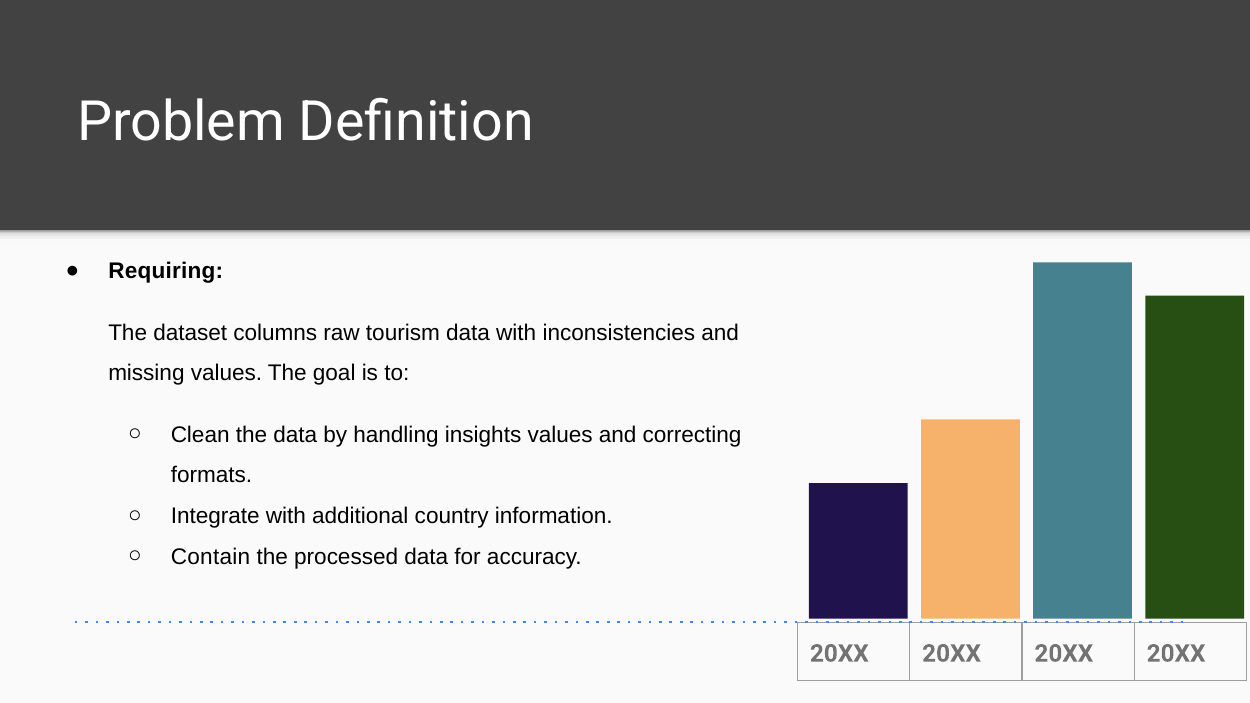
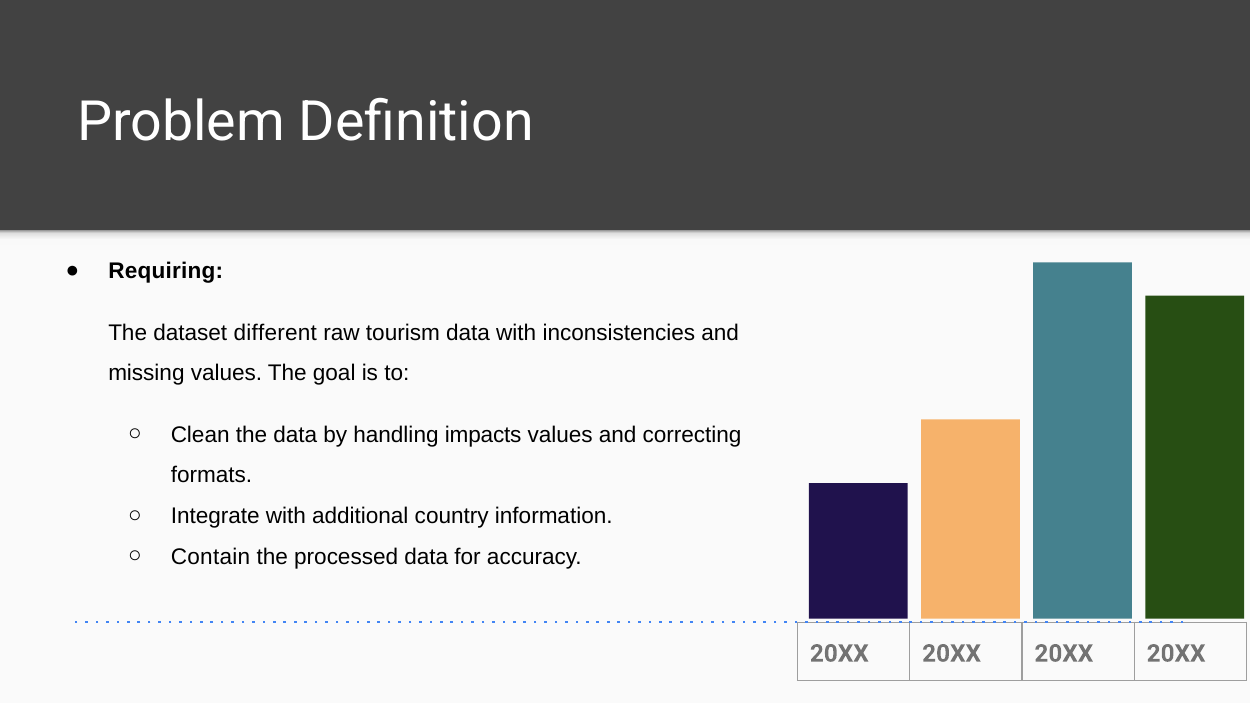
columns: columns -> different (275, 333)
insights: insights -> impacts (483, 435)
